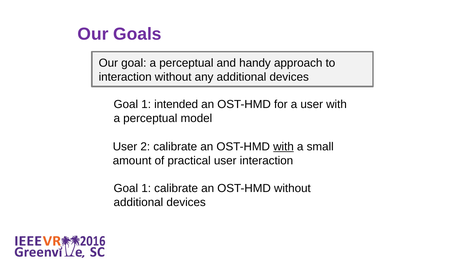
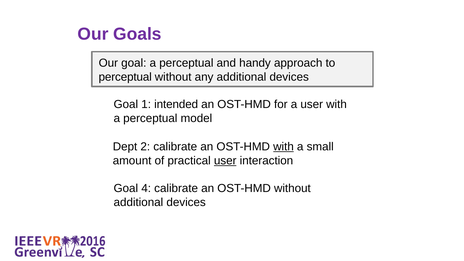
interaction: interaction -> perceptual (125, 77)
User: User -> Dept (125, 147)
user underline: none -> present (225, 161)
1: 1 -> 4 (146, 188)
